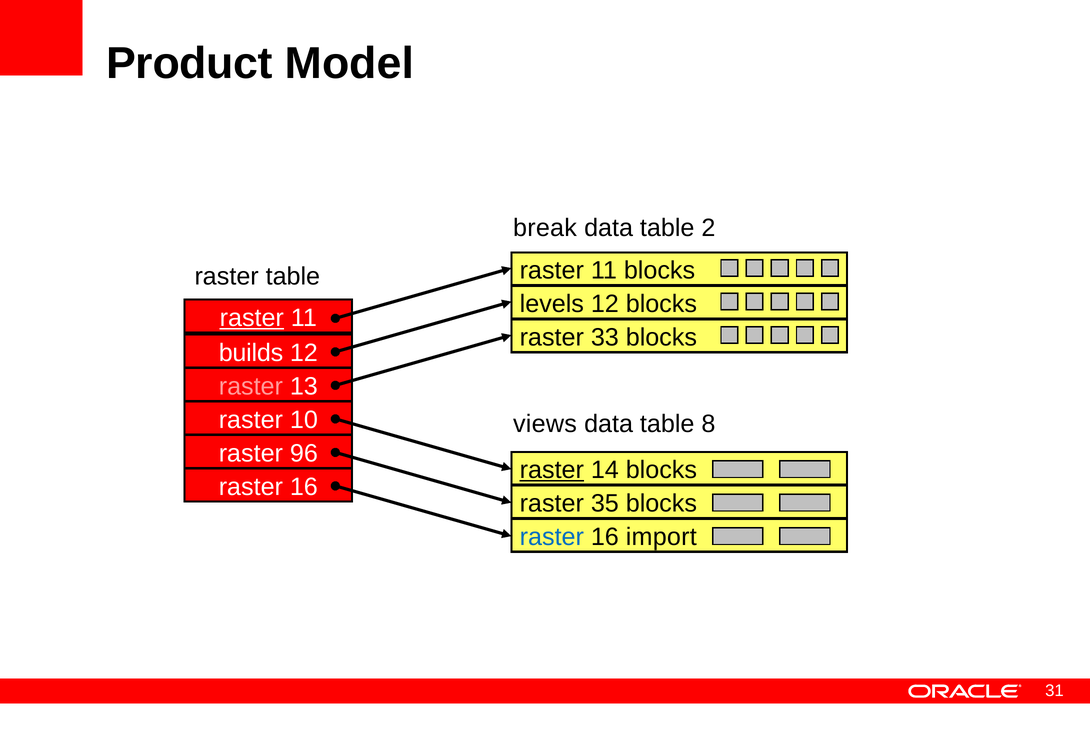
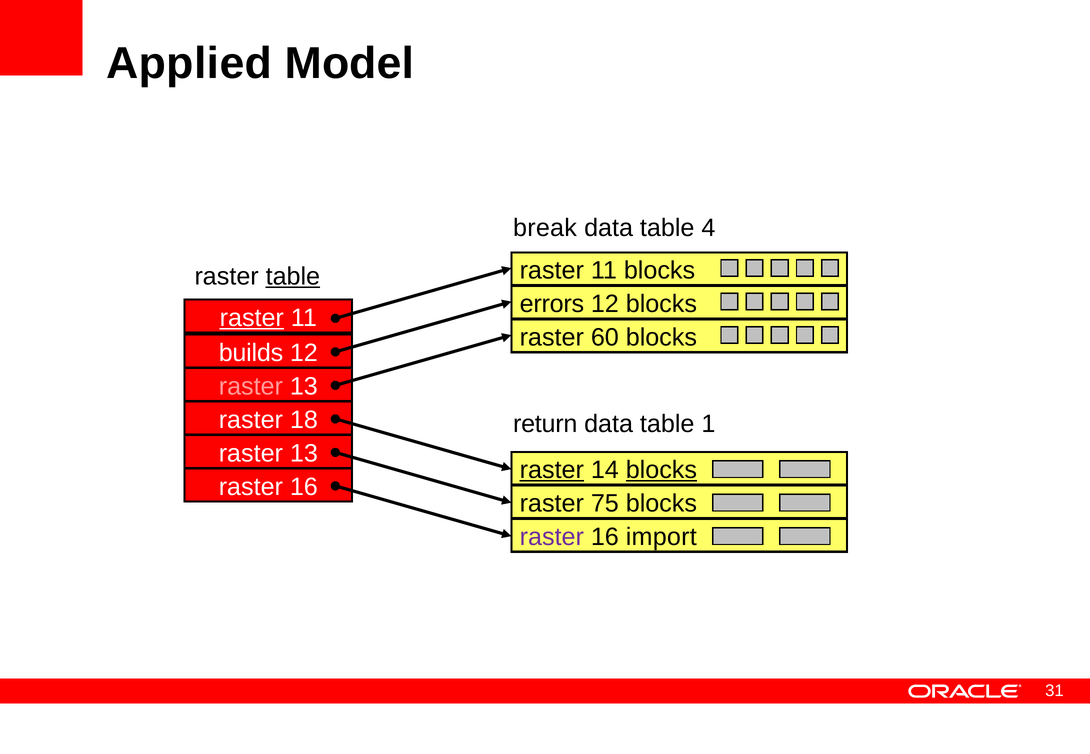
Product: Product -> Applied (189, 64)
2: 2 -> 4 (708, 228)
table underline: none -> present (293, 277)
levels: levels -> errors (552, 304)
33: 33 -> 60 (605, 338)
10: 10 -> 18 (304, 420)
views: views -> return (545, 424)
8: 8 -> 1 (708, 424)
96: 96 -> 13 (304, 454)
blocks underline: none -> present (661, 470)
35: 35 -> 75 (605, 504)
raster colour: blue -> purple (552, 538)
